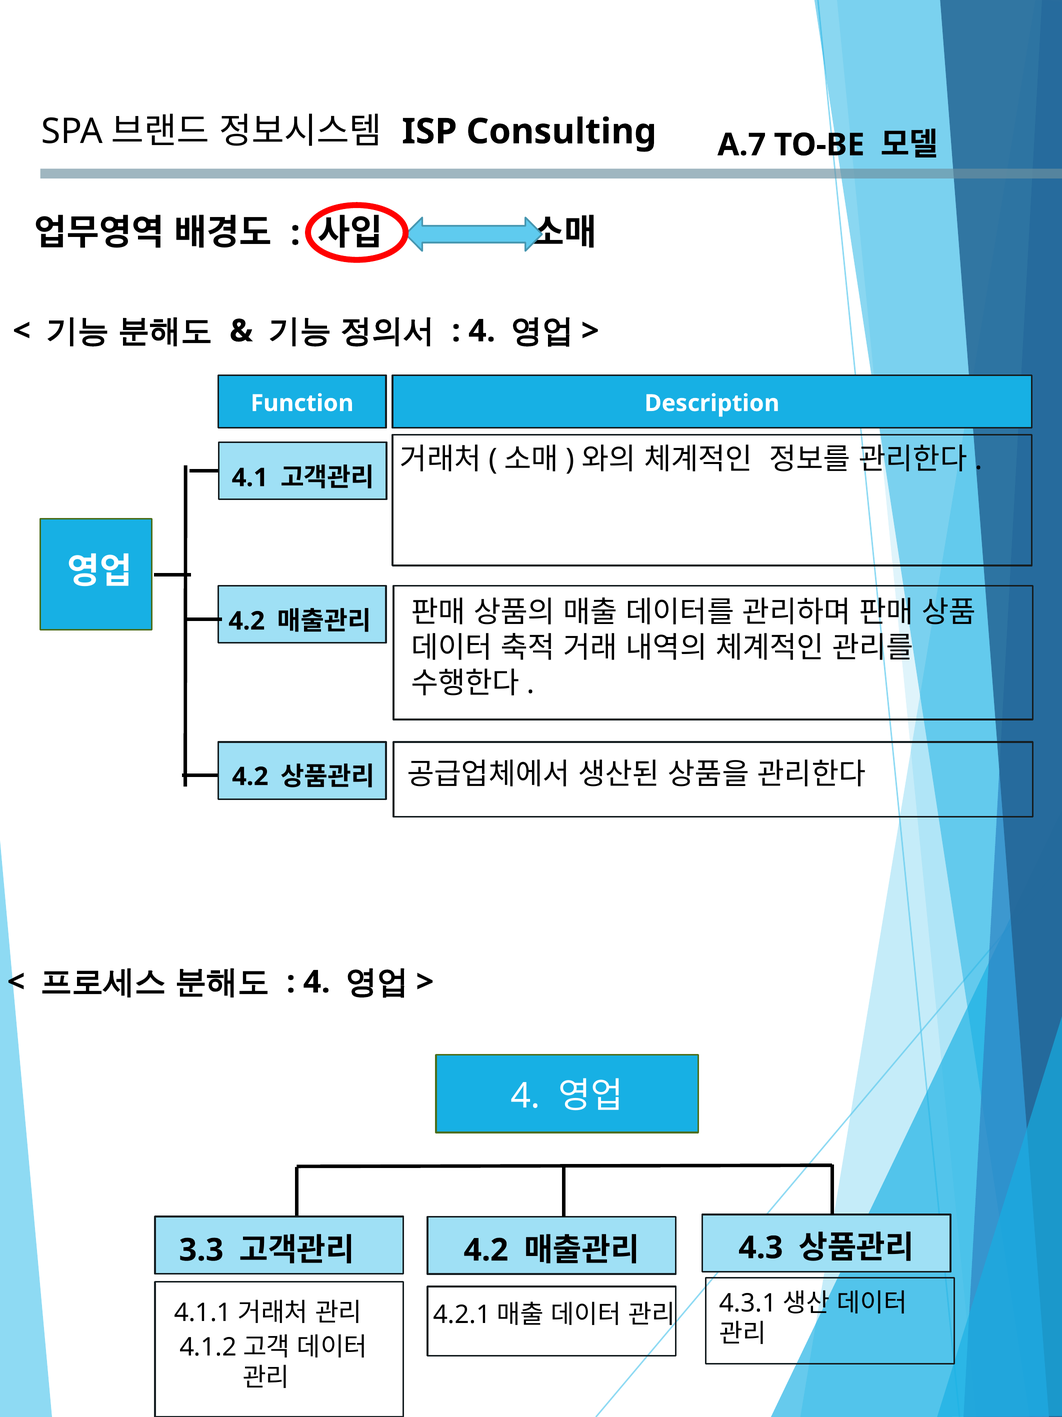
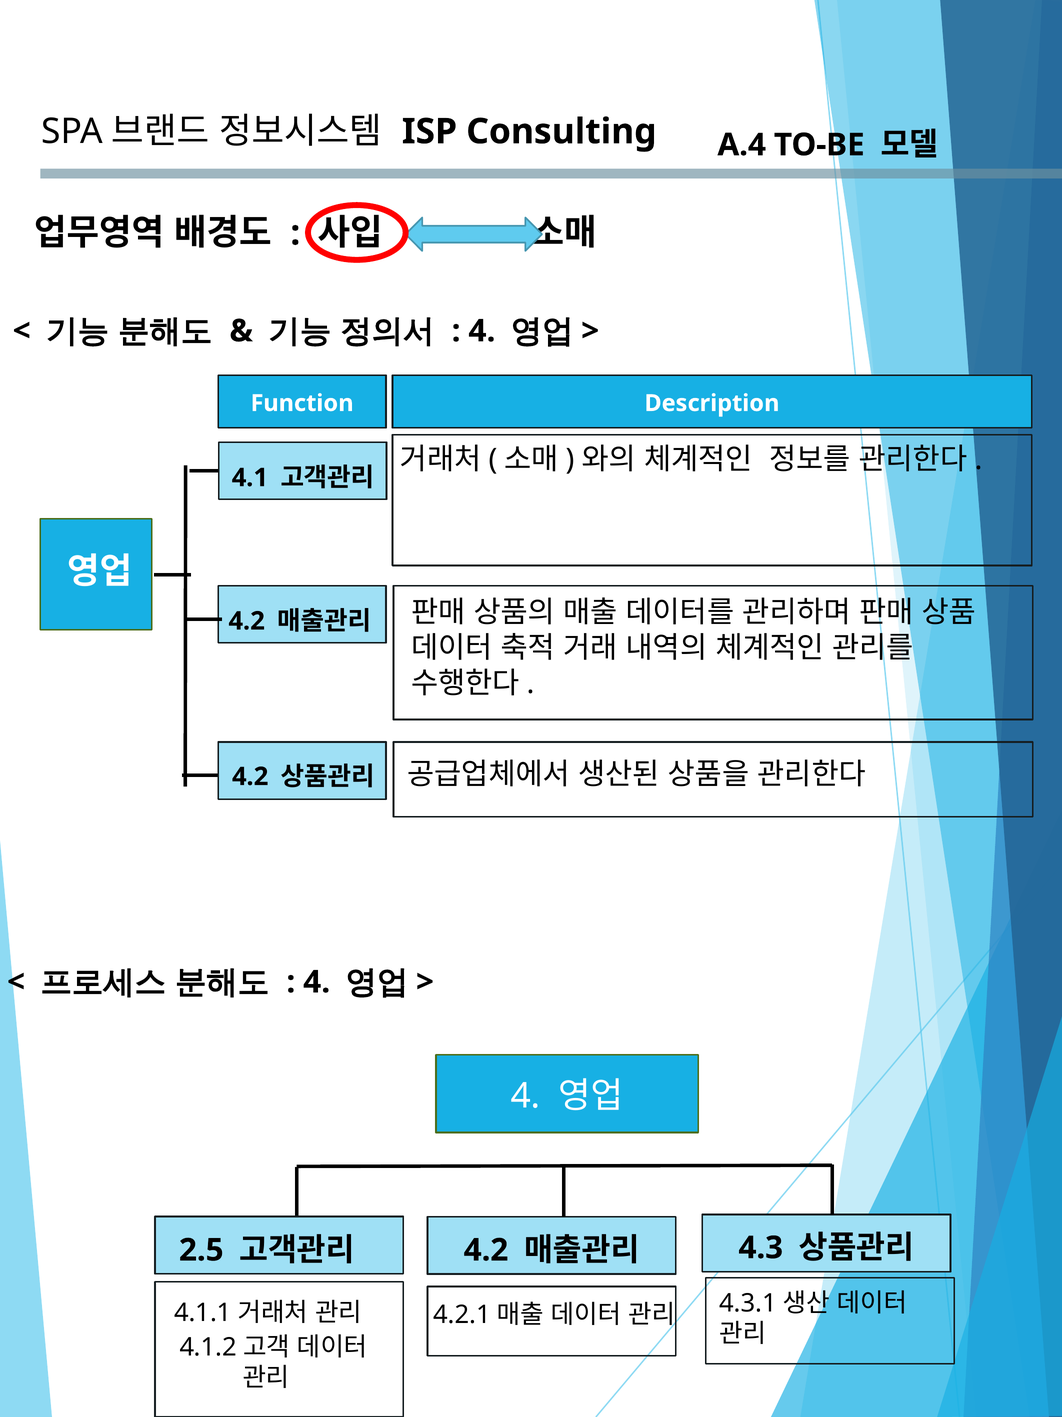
A.7: A.7 -> A.4 (742, 145)
3.3: 3.3 -> 2.5 (201, 1249)
